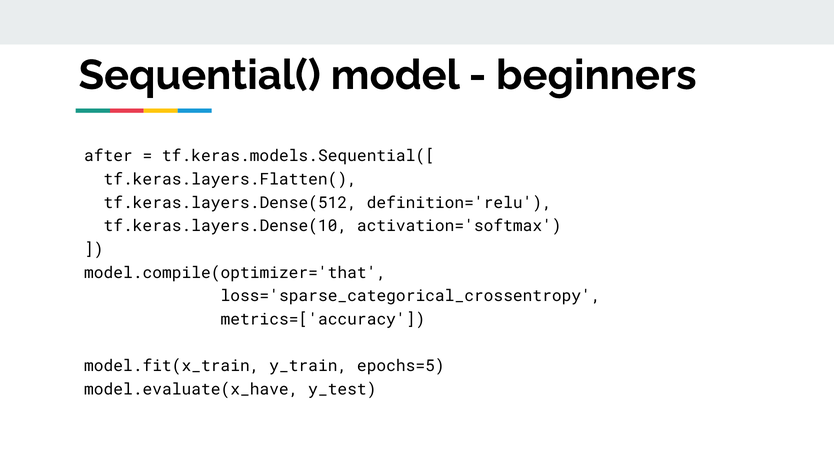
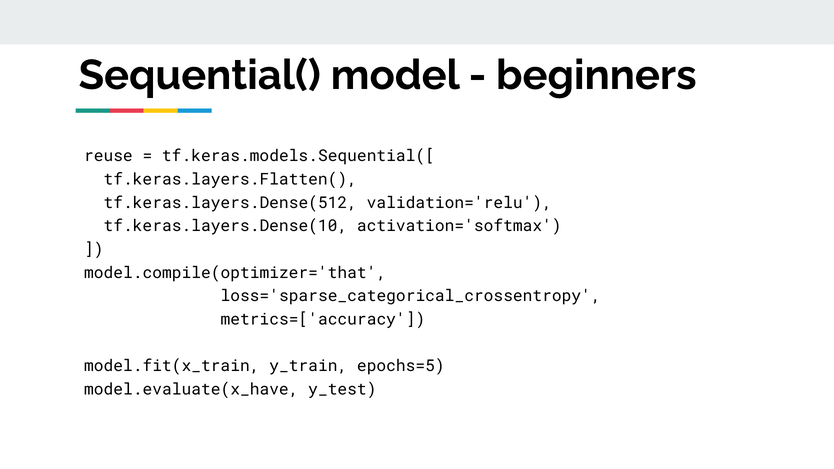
after: after -> reuse (108, 156)
definition='relu: definition='relu -> validation='relu (459, 203)
